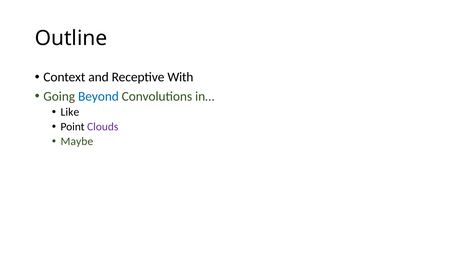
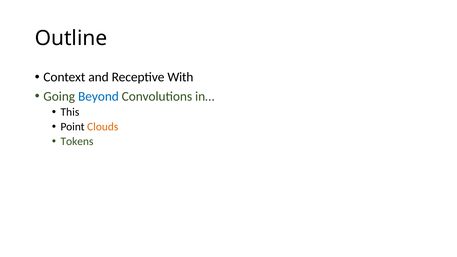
Like: Like -> This (70, 112)
Clouds colour: purple -> orange (103, 127)
Maybe: Maybe -> Tokens (77, 142)
